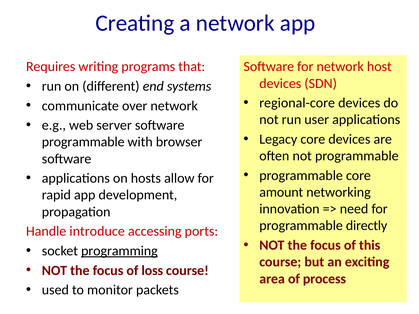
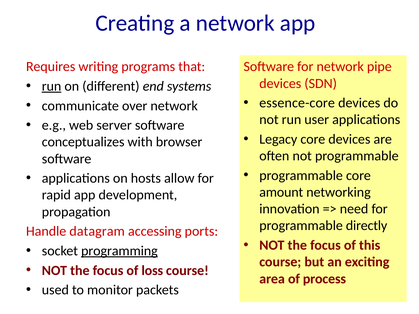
host: host -> pipe (379, 67)
run underline: none -> present (52, 86)
regional-core: regional-core -> essence-core (297, 103)
programmable: programmable -> conceptualizes (83, 142)
introduce: introduce -> datagram (97, 232)
